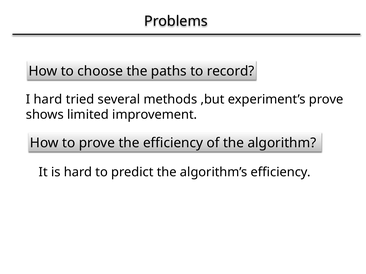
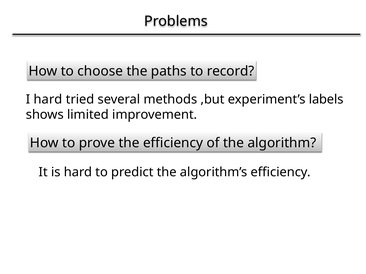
experiment’s prove: prove -> labels (326, 100)
